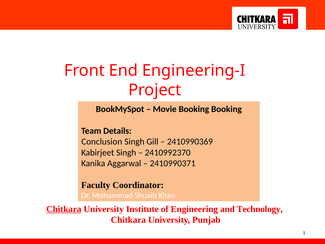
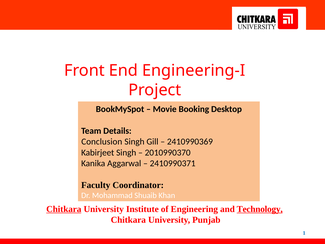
Booking Booking: Booking -> Desktop (227, 109)
2410992370: 2410992370 -> 2010990370 (168, 152)
Technology underline: none -> present (260, 209)
